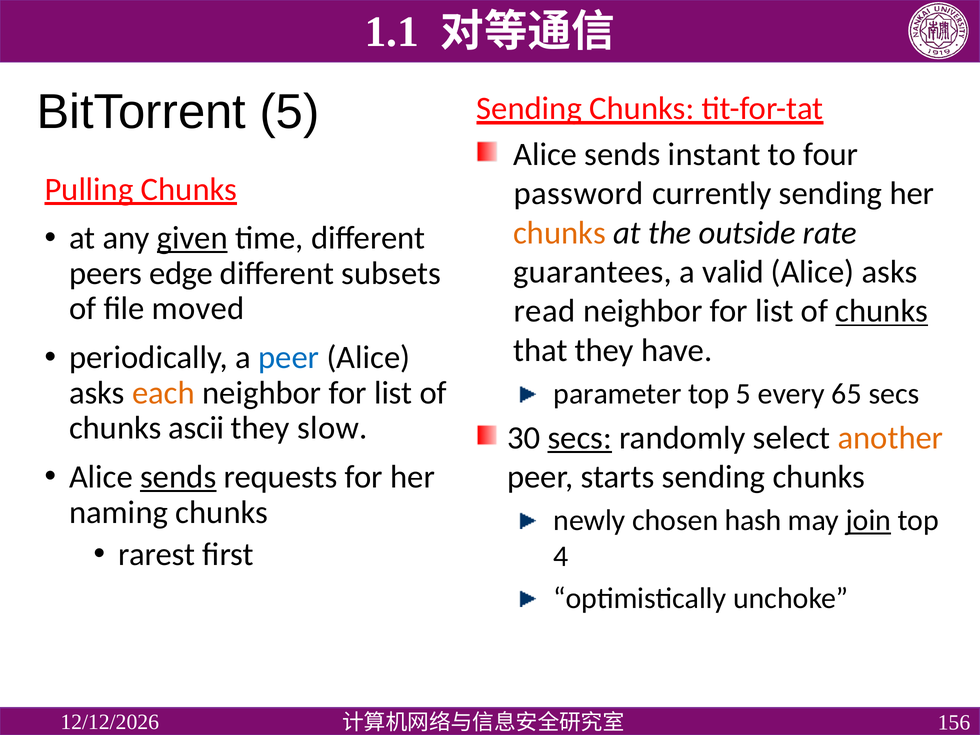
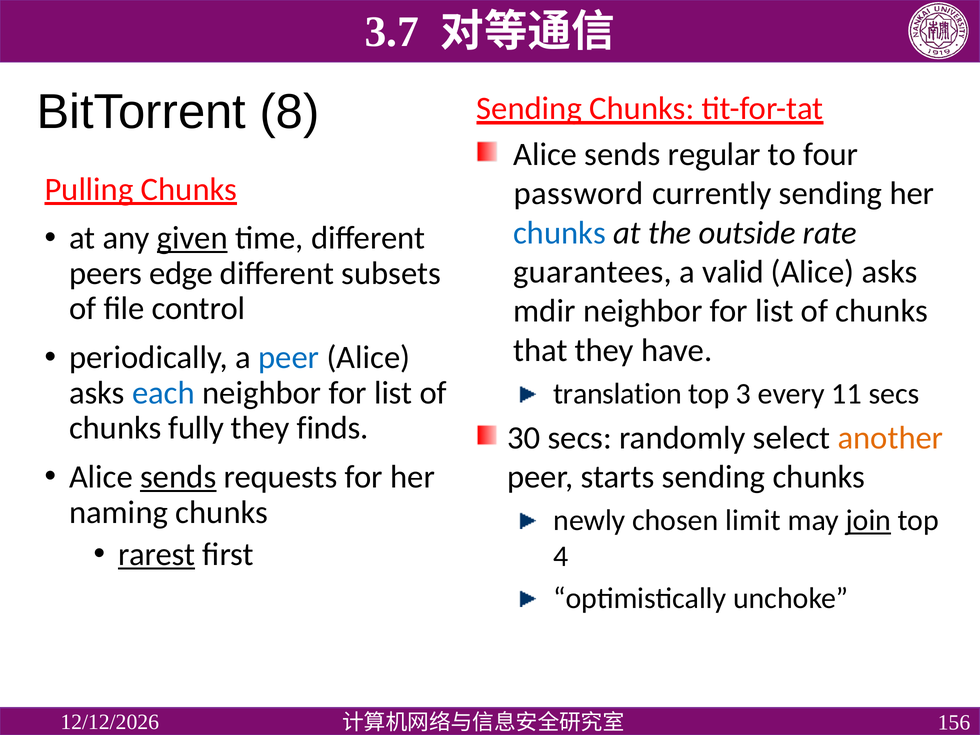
1.1: 1.1 -> 3.7 (392, 32)
BitTorrent 5: 5 -> 8 (290, 112)
instant: instant -> regular (714, 154)
chunks colour: orange -> blue (560, 233)
moved: moved -> control (198, 309)
read: read -> mdir (545, 311)
chunks underline: present -> none (882, 311)
each colour: orange -> blue (163, 393)
parameter: parameter -> translation (618, 394)
top 5: 5 -> 3 (744, 394)
65: 65 -> 11 (847, 394)
ascii: ascii -> fully (196, 428)
slow: slow -> finds (333, 428)
secs underline: present -> none (580, 438)
hash: hash -> limit (753, 521)
rarest underline: none -> present (157, 554)
